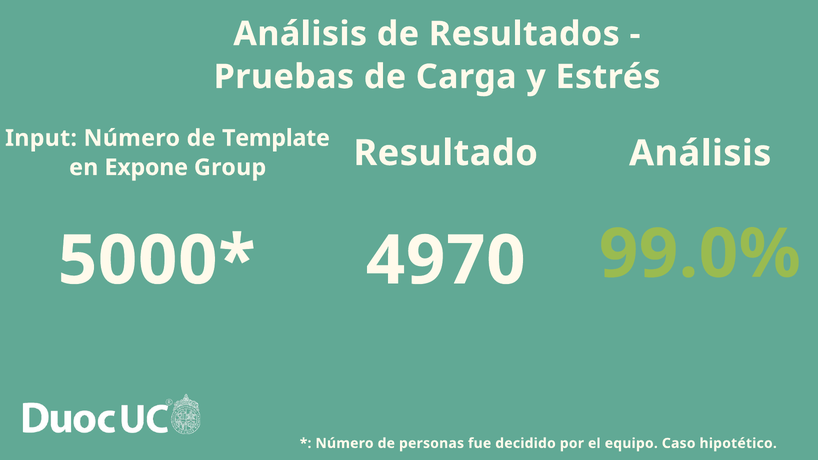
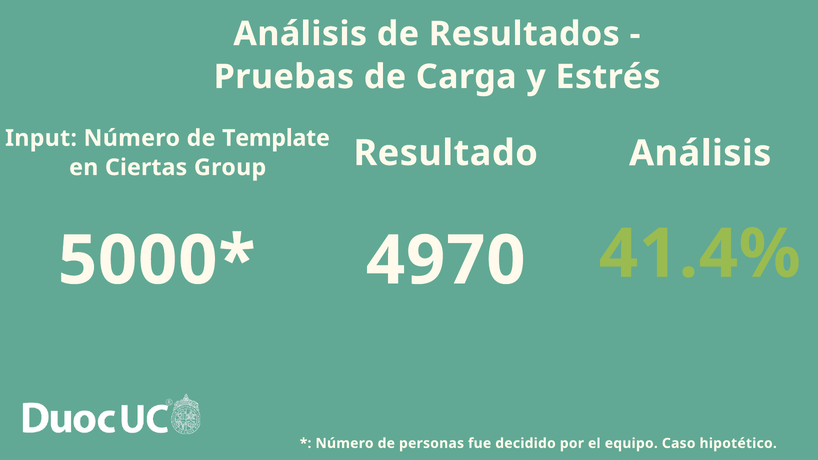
Expone: Expone -> Ciertas (146, 167)
99.0%: 99.0% -> 41.4% (700, 254)
